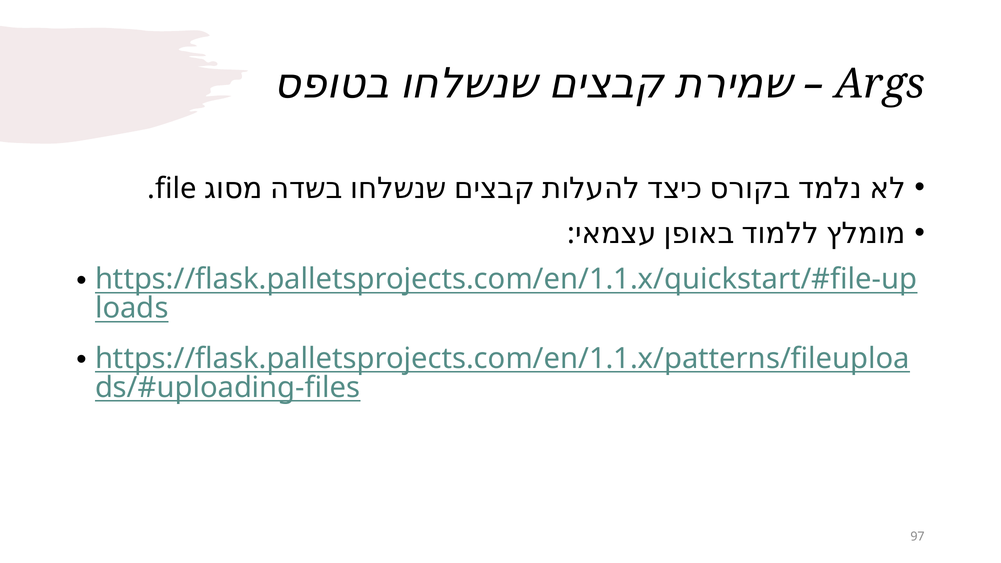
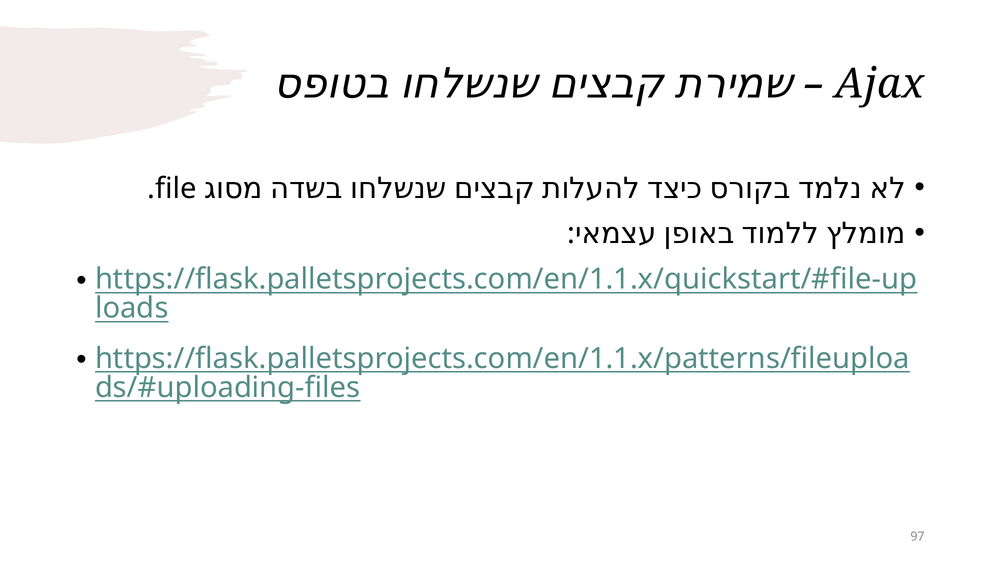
Args: Args -> Ajax (880, 84)
